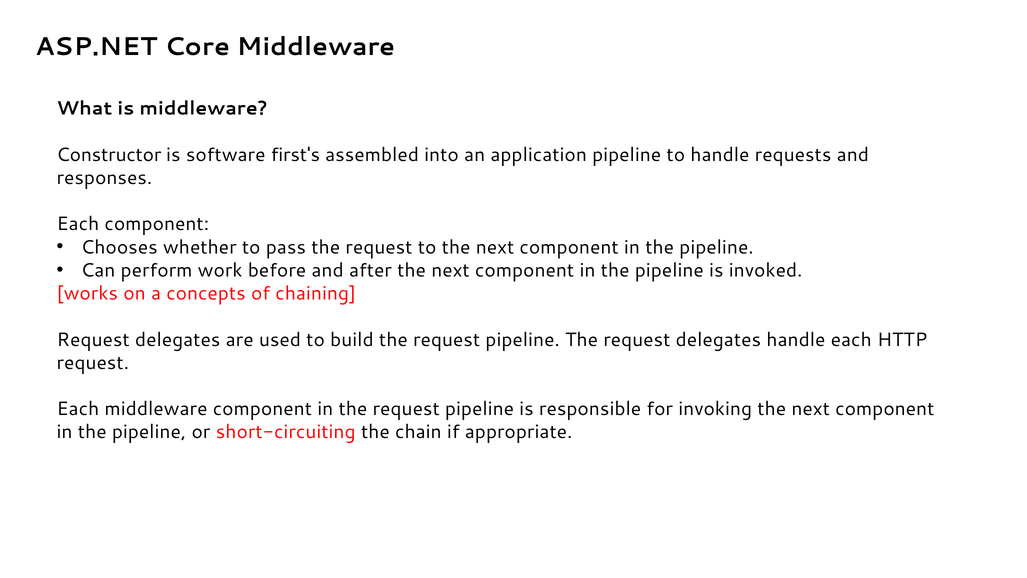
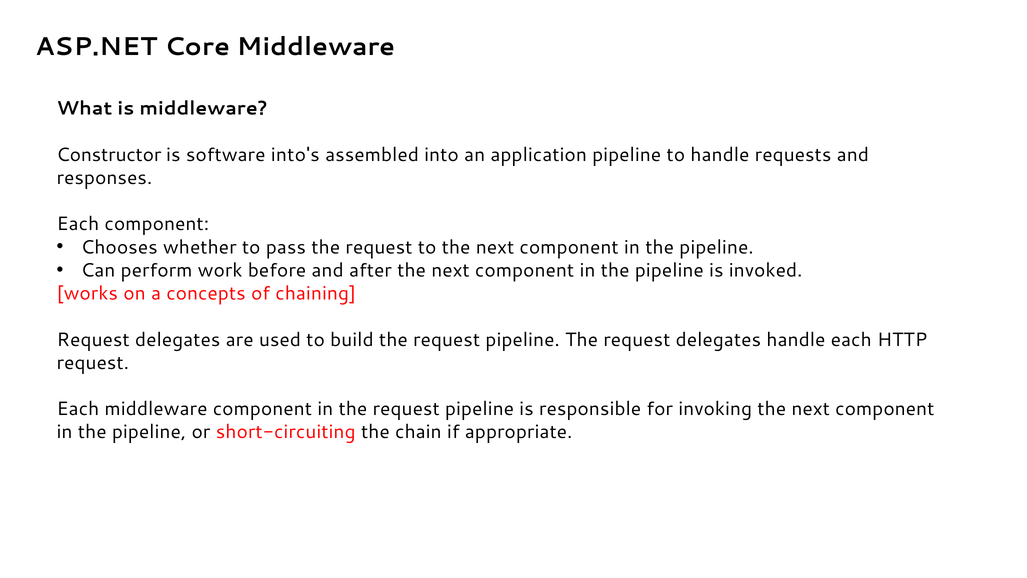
first's: first's -> into's (295, 155)
